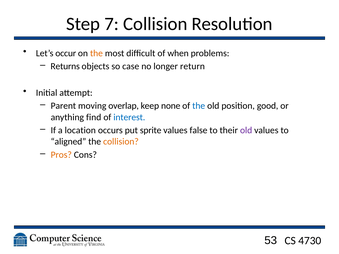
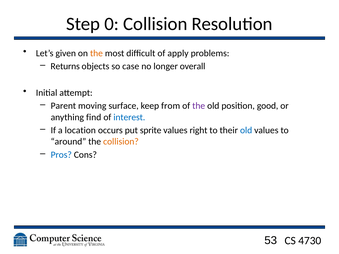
7: 7 -> 0 (112, 24)
occur: occur -> given (66, 53)
when: when -> apply (178, 53)
return: return -> overall (193, 66)
overlap: overlap -> surface (124, 106)
none: none -> from (171, 106)
the colour: blue -> purple (199, 106)
false: false -> right (199, 130)
old colour: purple -> blue (246, 130)
aligned: aligned -> around (68, 142)
Pros colour: orange -> blue (61, 155)
